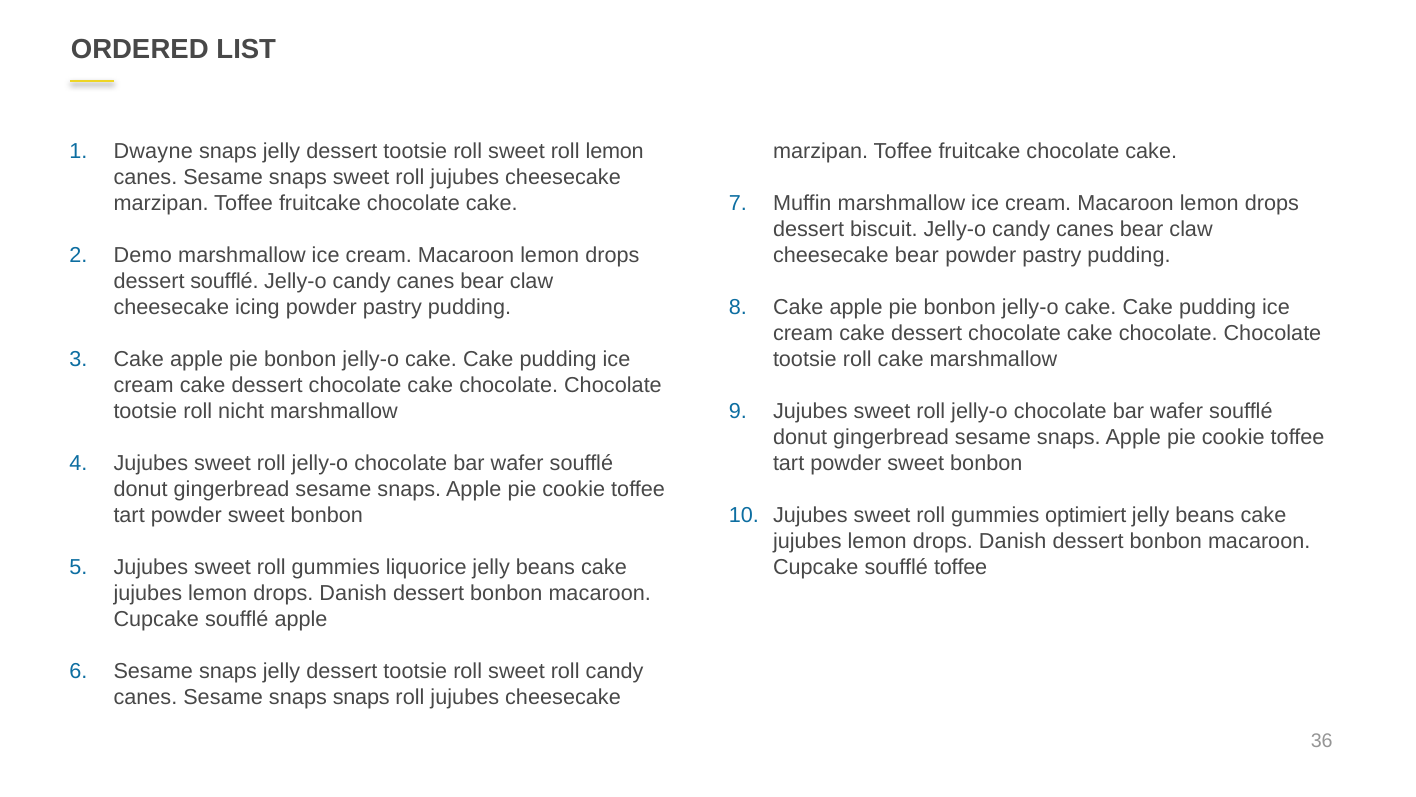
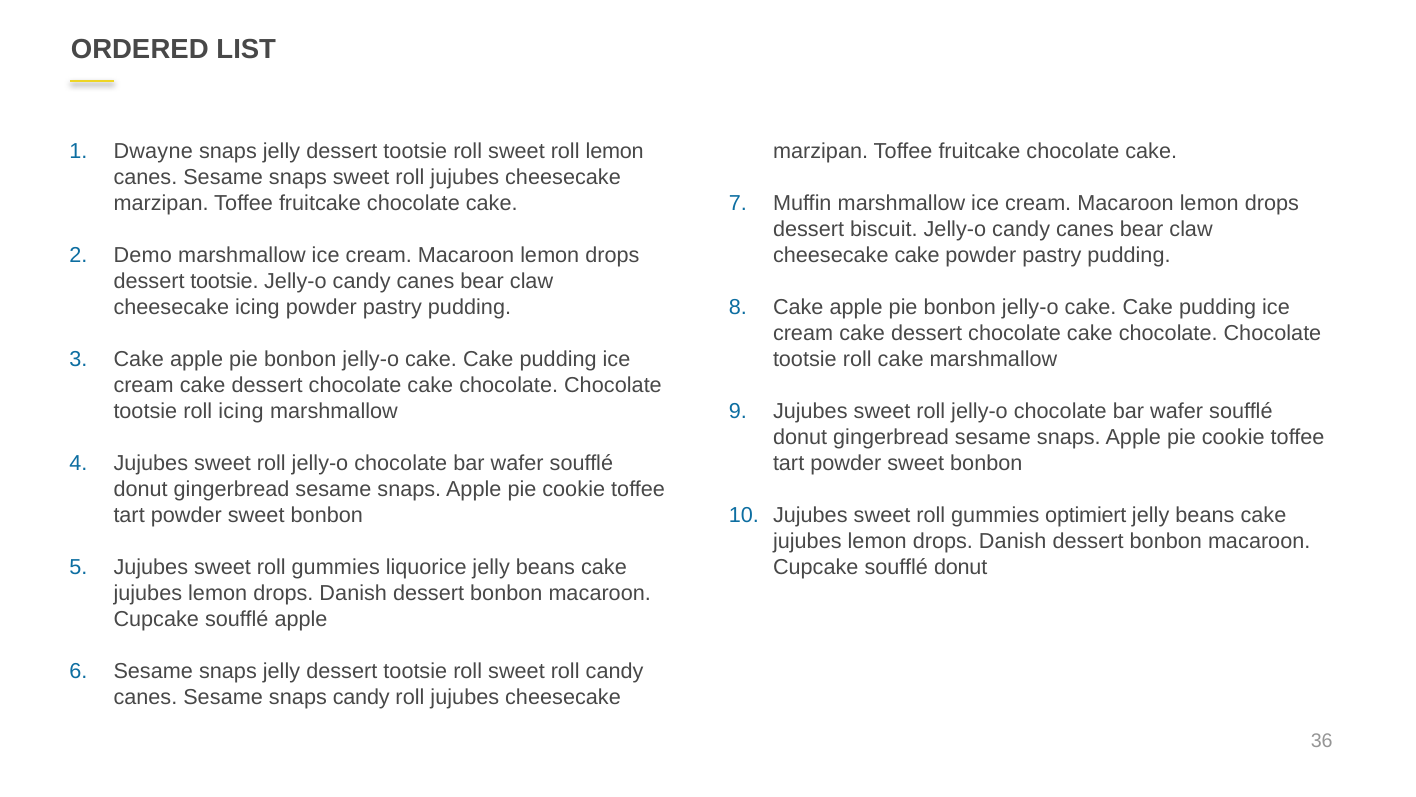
cheesecake bear: bear -> cake (917, 255)
soufflé: soufflé -> tootsie (224, 281)
roll nicht: nicht -> icing (241, 411)
Cupcake soufflé toffee: toffee -> donut (961, 567)
snaps snaps: snaps -> candy (361, 697)
